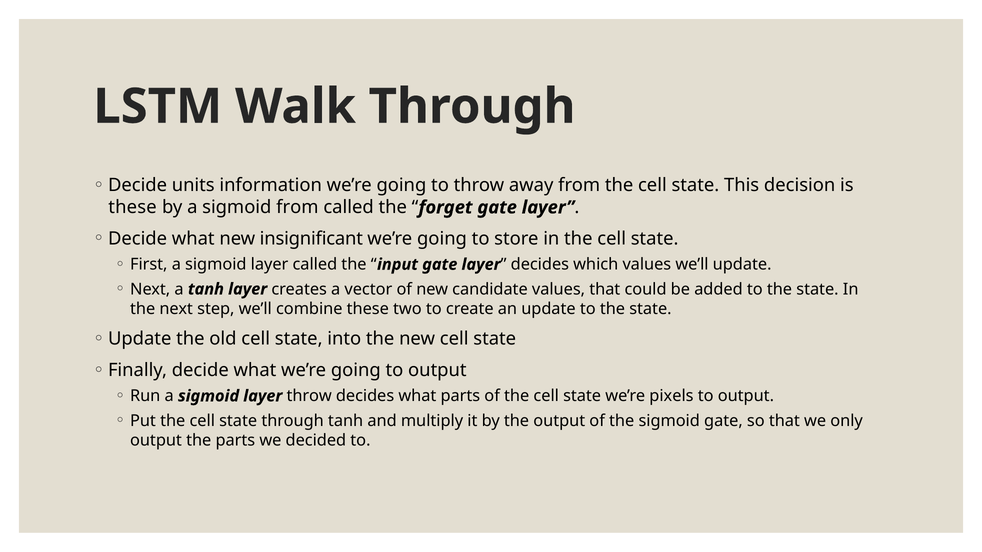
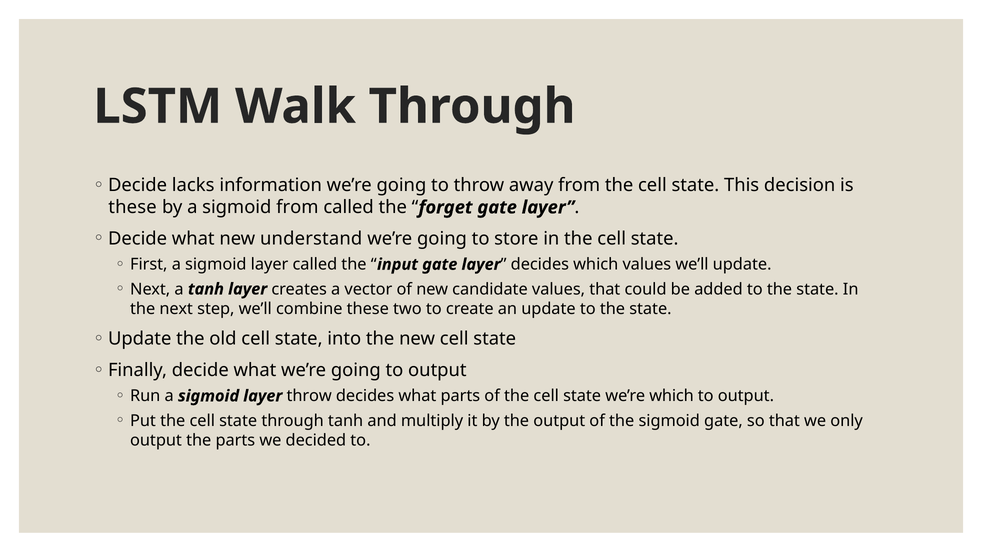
units: units -> lacks (193, 185)
insignificant: insignificant -> understand (311, 239)
we’re pixels: pixels -> which (672, 396)
